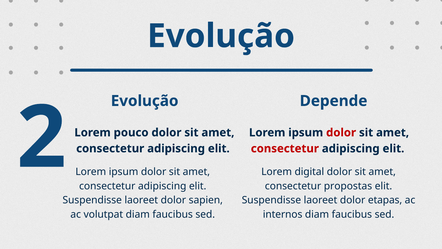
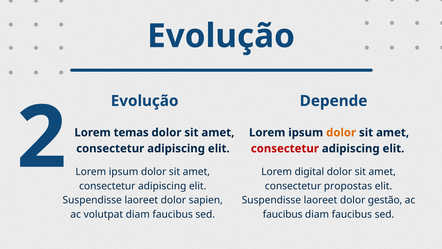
pouco: pouco -> temas (131, 132)
dolor colour: red -> orange (341, 132)
etapas: etapas -> gestão (385, 200)
internos: internos -> faucibus (283, 214)
